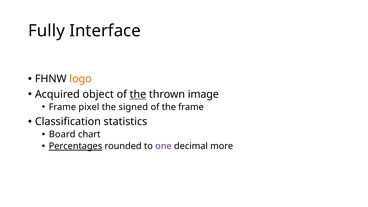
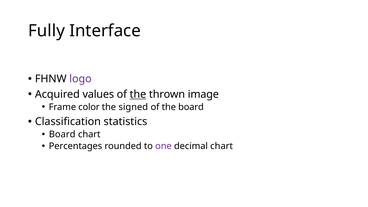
logo colour: orange -> purple (80, 79)
object: object -> values (98, 94)
pixel: pixel -> color (89, 107)
the frame: frame -> board (191, 107)
Percentages underline: present -> none (75, 146)
decimal more: more -> chart (222, 146)
